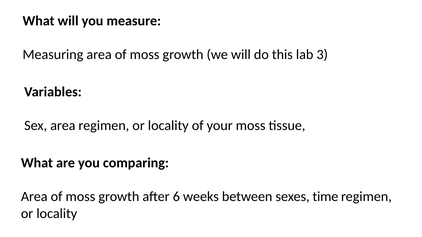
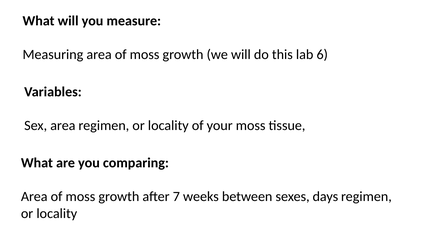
3: 3 -> 6 (322, 55)
6: 6 -> 7 (176, 197)
time: time -> days (325, 197)
